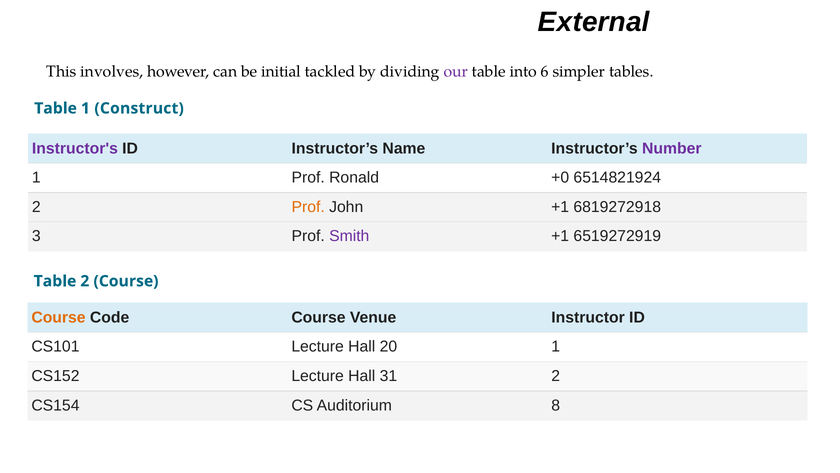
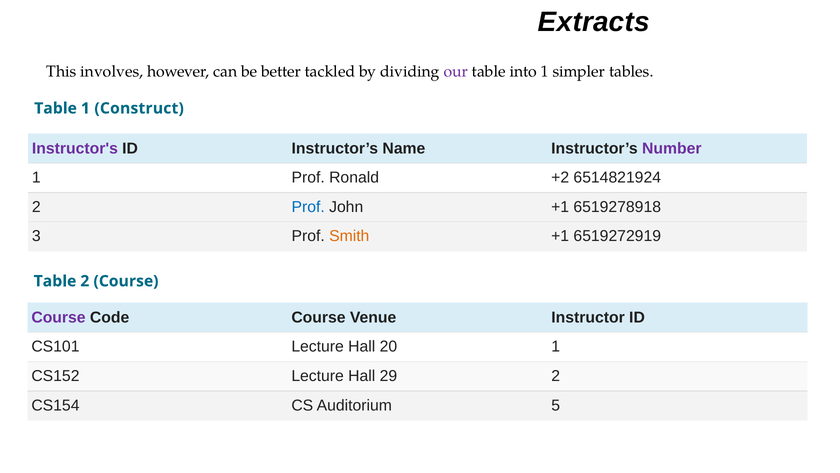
External: External -> Extracts (594, 22)
initial: initial -> better (281, 71)
into 6: 6 -> 1 (545, 71)
+0: +0 -> +2 (560, 177)
Prof colour: orange -> blue (308, 207)
6819272918: 6819272918 -> 6519278918 (617, 207)
Smith colour: purple -> orange (349, 236)
Course colour: orange -> purple (59, 317)
31: 31 -> 29 (388, 376)
8: 8 -> 5 (556, 405)
